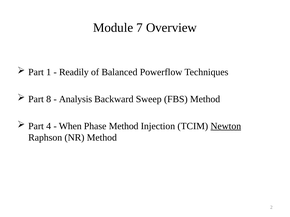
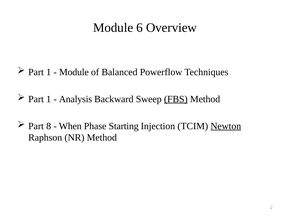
7: 7 -> 6 (140, 28)
Readily: Readily -> Module (74, 72)
8: 8 -> 1 (49, 99)
FBS underline: none -> present (176, 99)
4: 4 -> 8 (49, 126)
Phase Method: Method -> Starting (124, 126)
